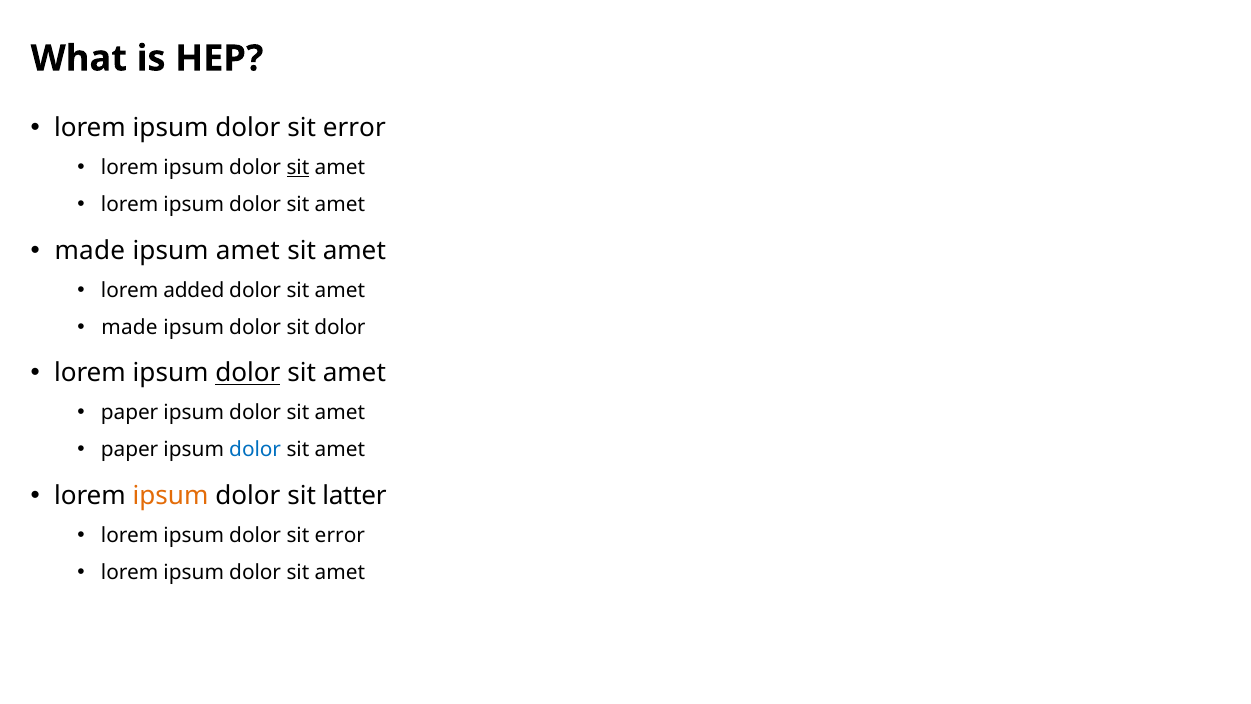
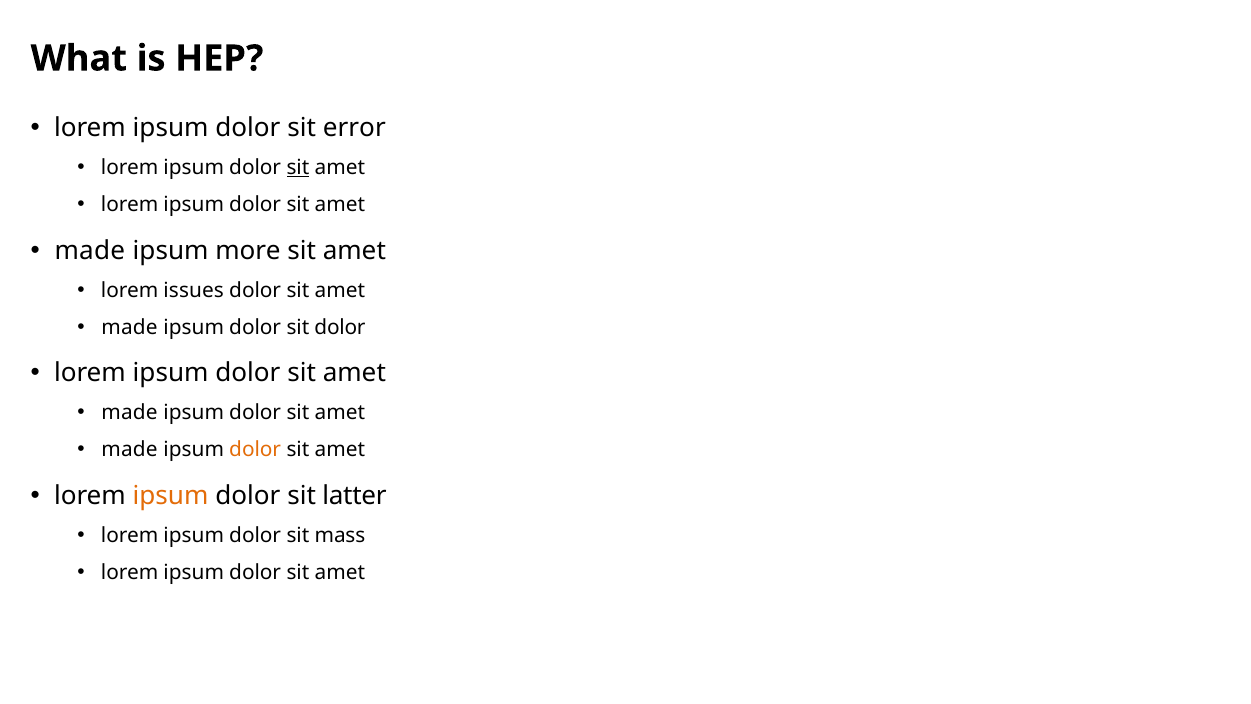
ipsum amet: amet -> more (248, 251)
added: added -> issues (194, 290)
dolor underline: present -> none (248, 373)
paper: paper -> made (129, 413)
paper: paper -> made (129, 450)
dolor colour: blue -> orange (255, 450)
error: error -> mass (340, 535)
